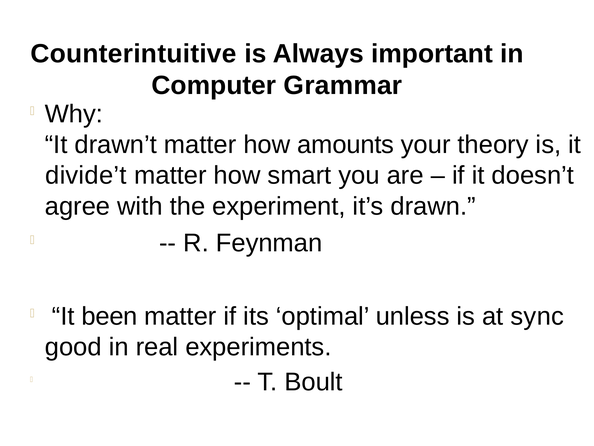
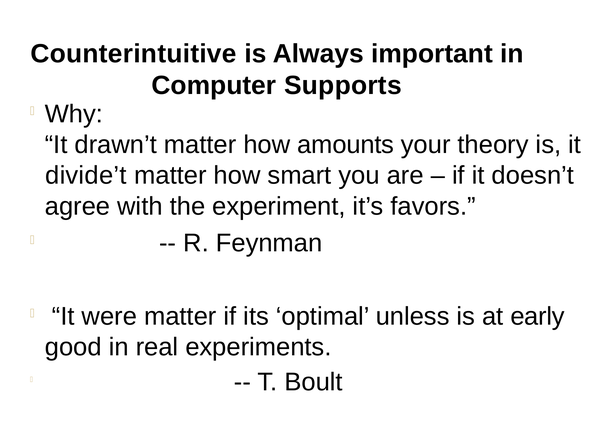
Grammar: Grammar -> Supports (343, 85)
drawn: drawn -> favors (433, 206)
been: been -> were (109, 316)
sync: sync -> early (538, 316)
